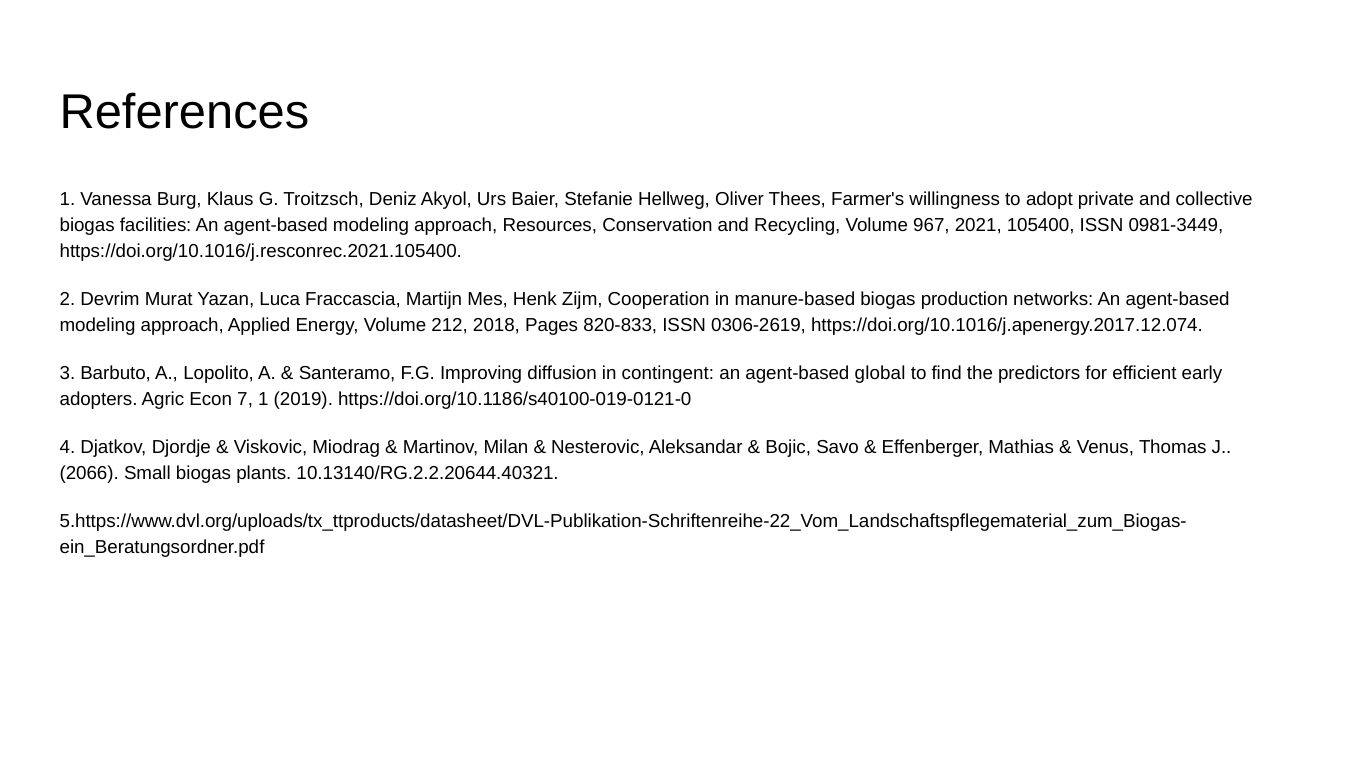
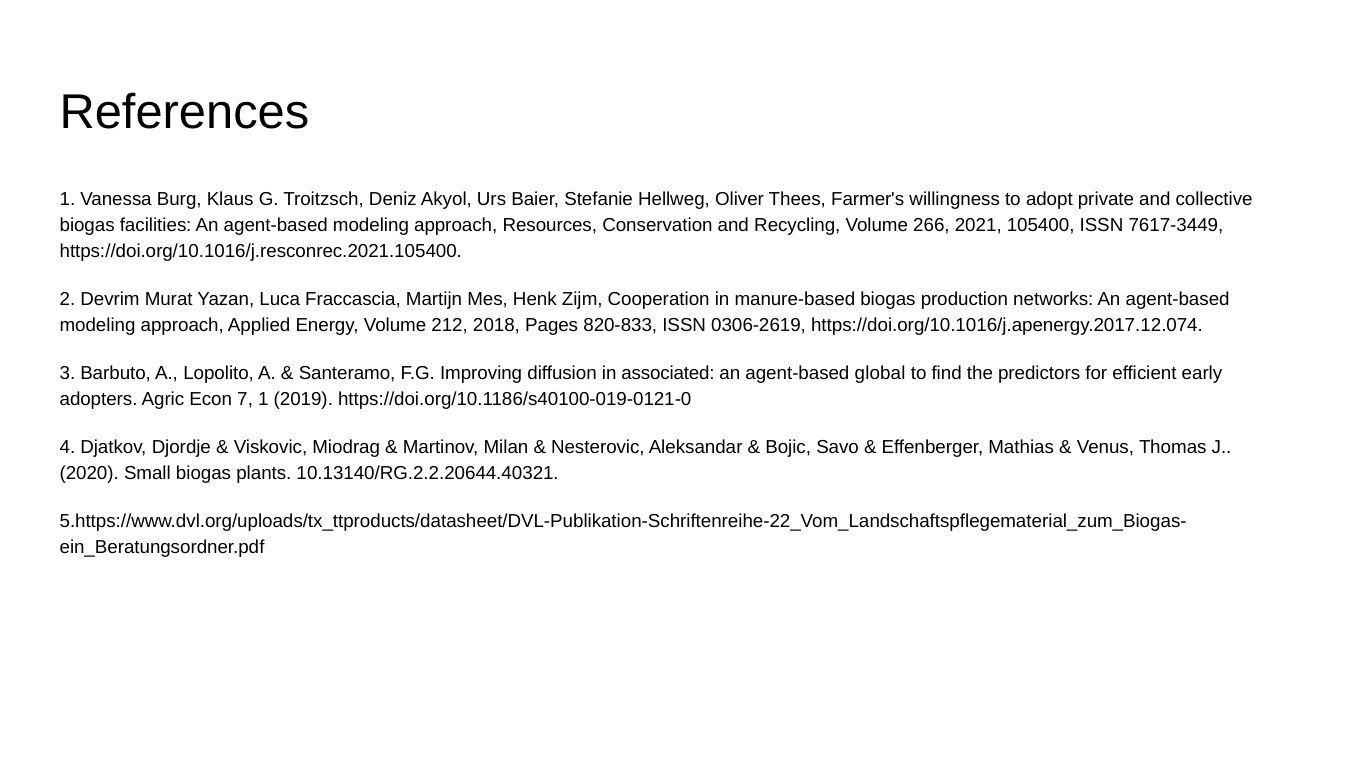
967: 967 -> 266 (931, 226)
0981-3449: 0981-3449 -> 7617-3449 (1176, 226)
contingent: contingent -> associated (668, 374)
2066: 2066 -> 2020 (89, 473)
